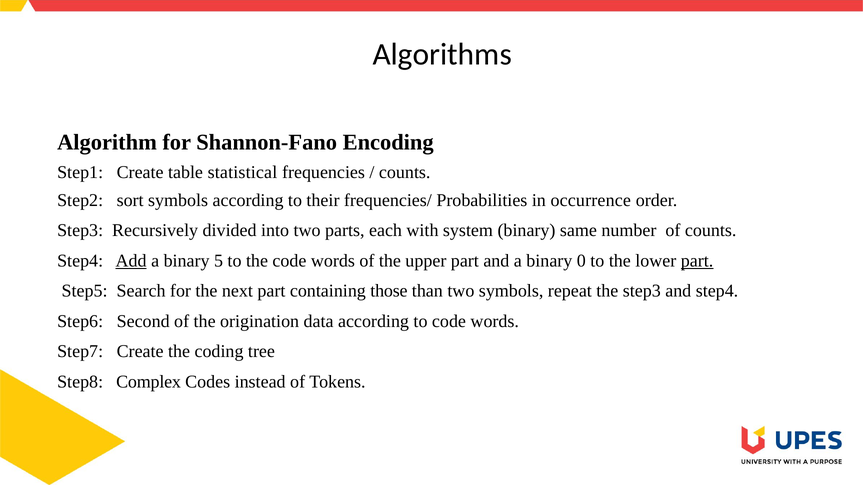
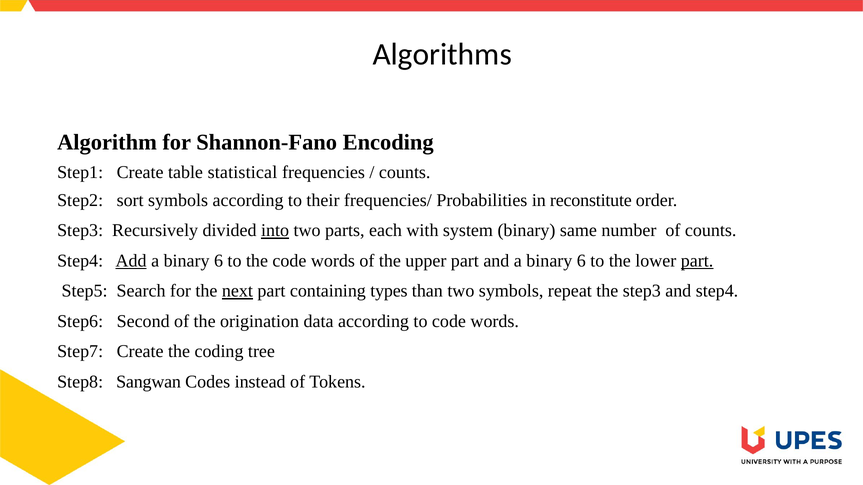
occurrence: occurrence -> reconstitute (591, 200)
into underline: none -> present (275, 231)
5: 5 -> 6 (219, 261)
and a binary 0: 0 -> 6 (581, 261)
next underline: none -> present (237, 291)
those: those -> types (389, 291)
Complex: Complex -> Sangwan (149, 382)
